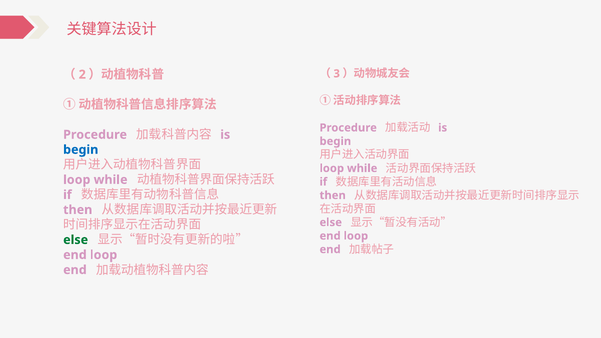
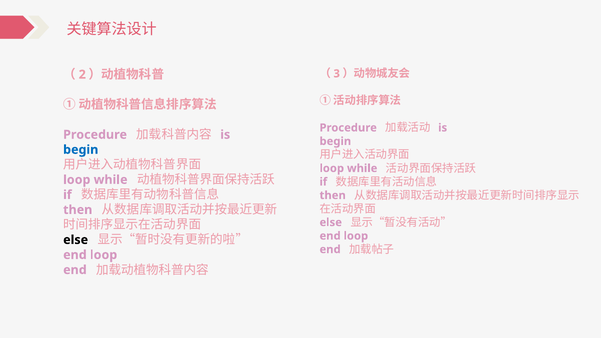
else colour: green -> black (76, 240)
